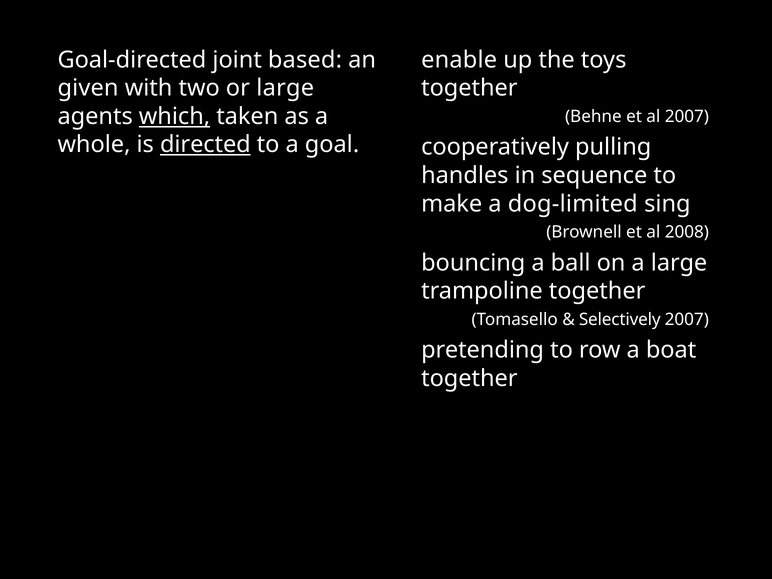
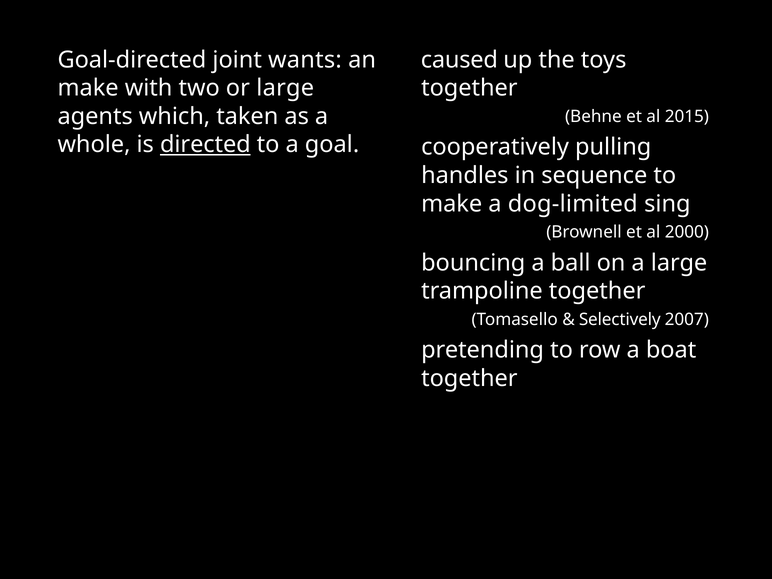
based: based -> wants (305, 60)
enable: enable -> caused (459, 60)
given: given -> make (88, 88)
which underline: present -> none (174, 116)
al 2007: 2007 -> 2015 (687, 116)
2008: 2008 -> 2000 (687, 232)
